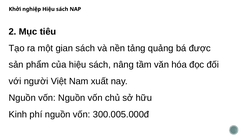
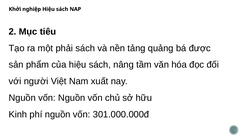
gian: gian -> phải (64, 48)
300.005.000đ: 300.005.000đ -> 301.000.000đ (121, 114)
